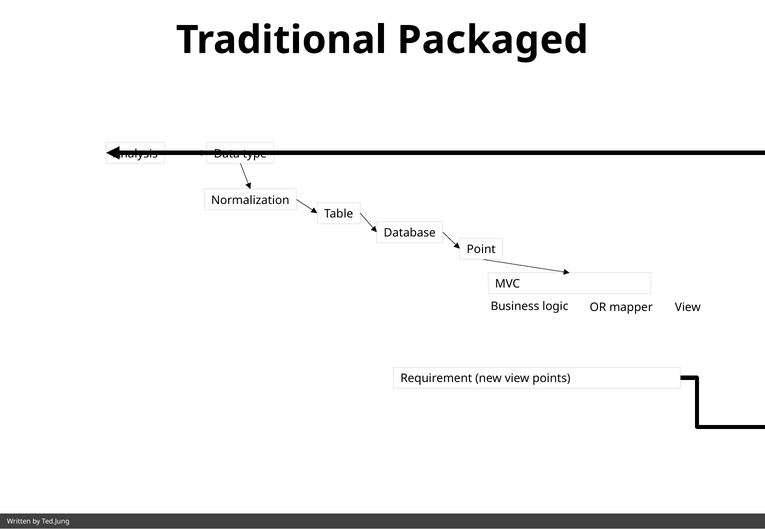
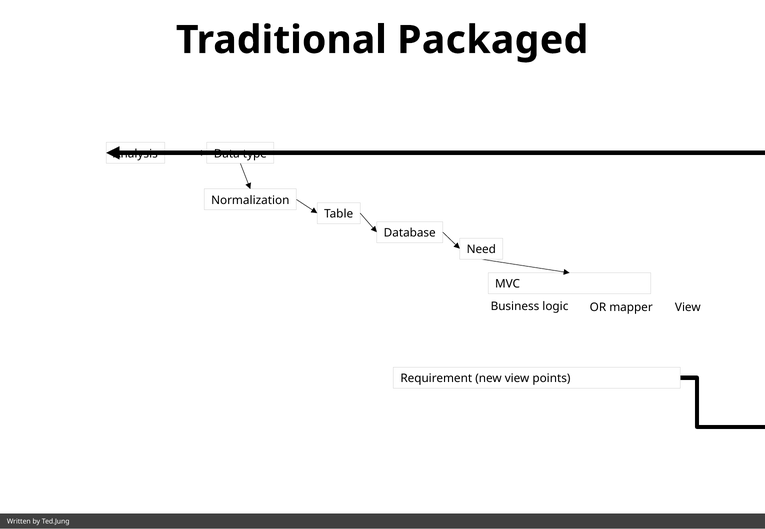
Point: Point -> Need (481, 250)
